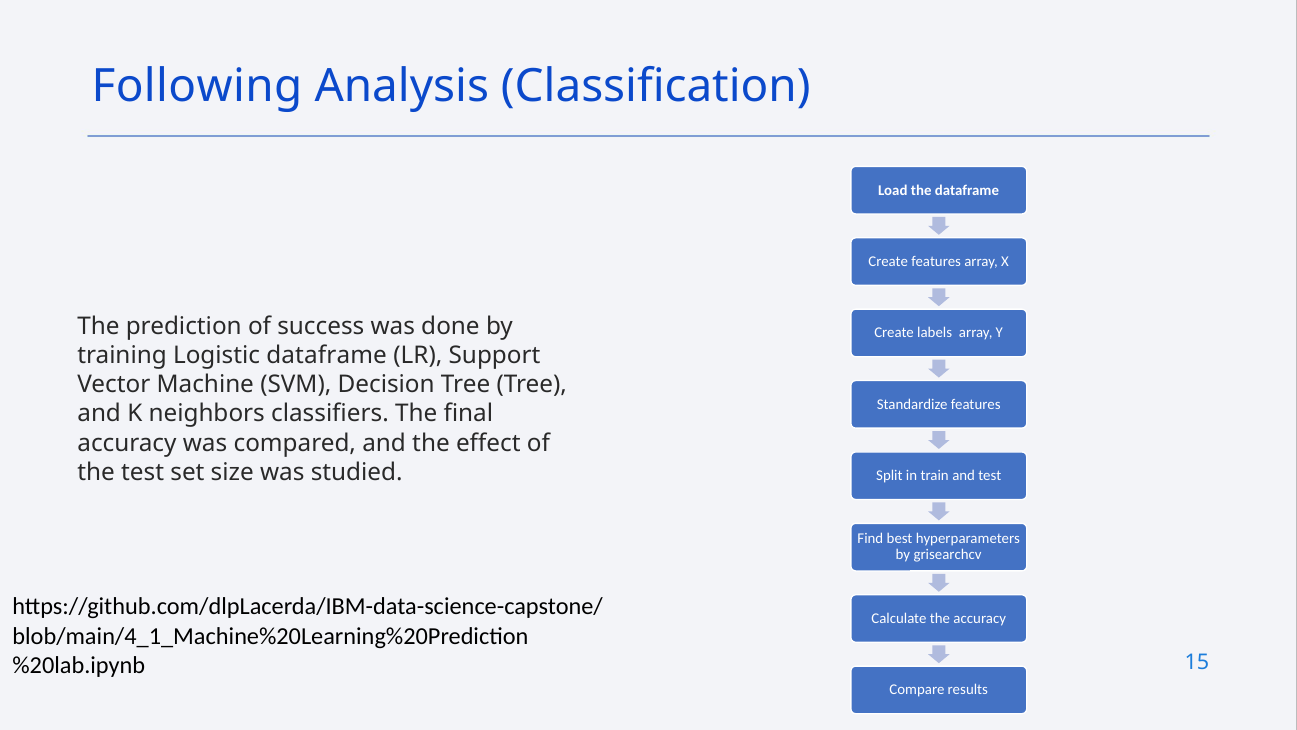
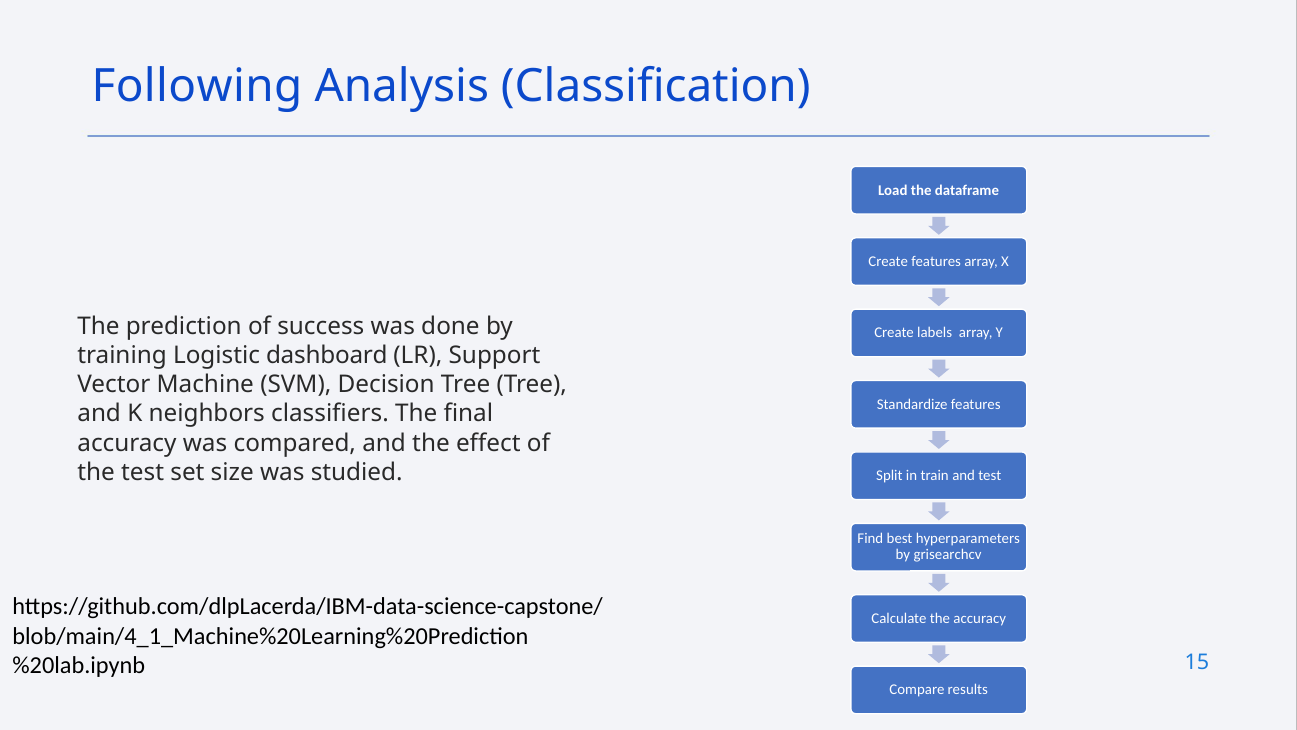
Logistic dataframe: dataframe -> dashboard (327, 355)
